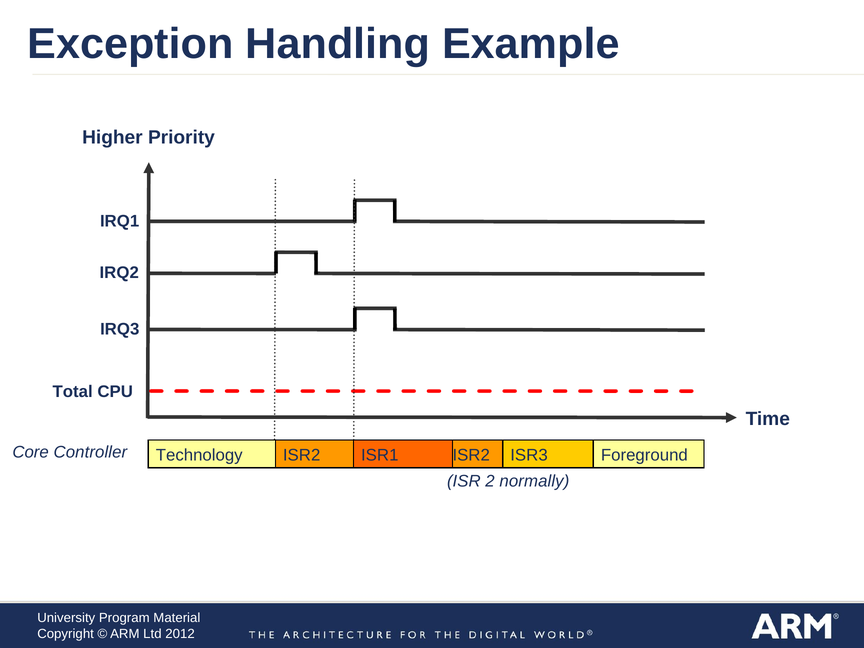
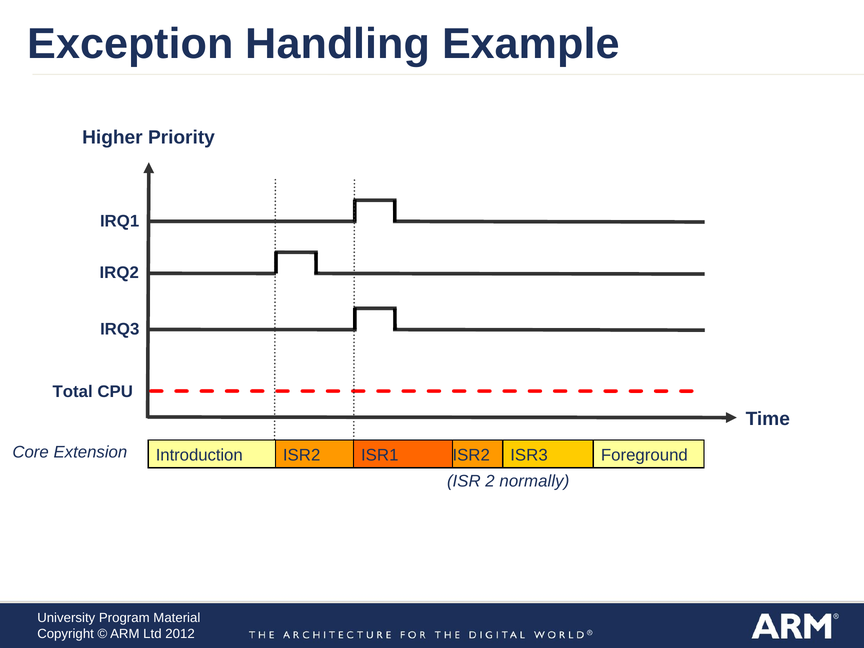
Controller: Controller -> Extension (90, 452)
Technology: Technology -> Introduction (199, 455)
